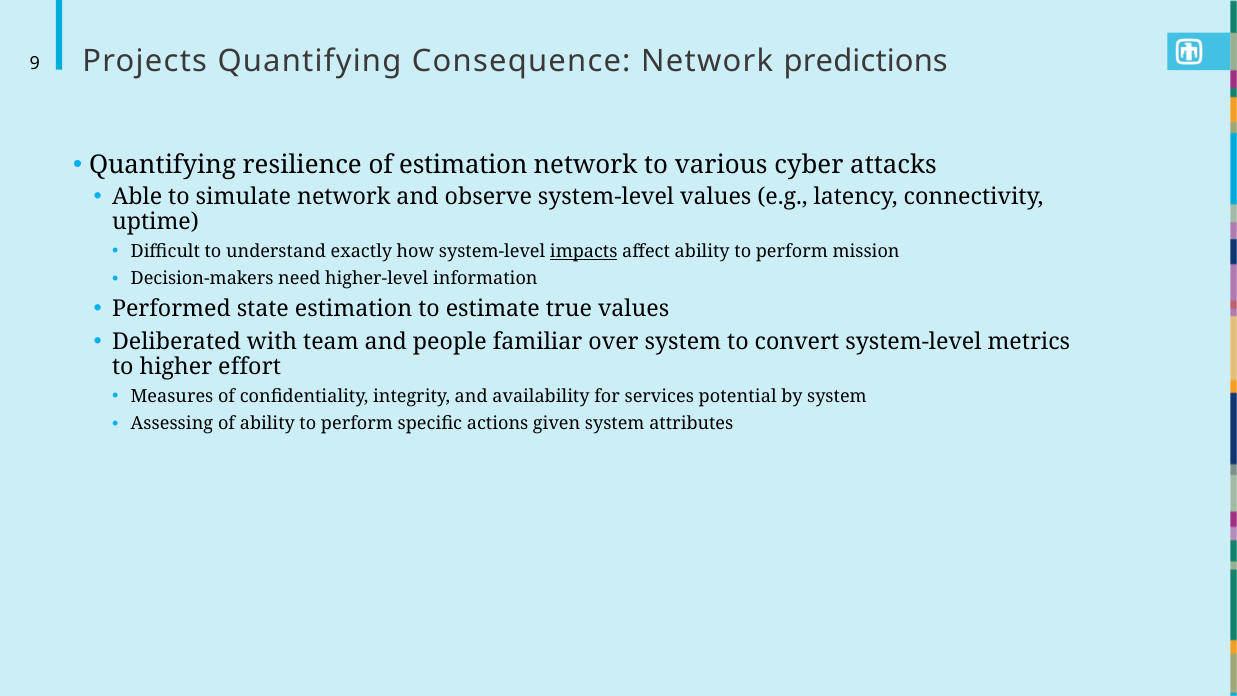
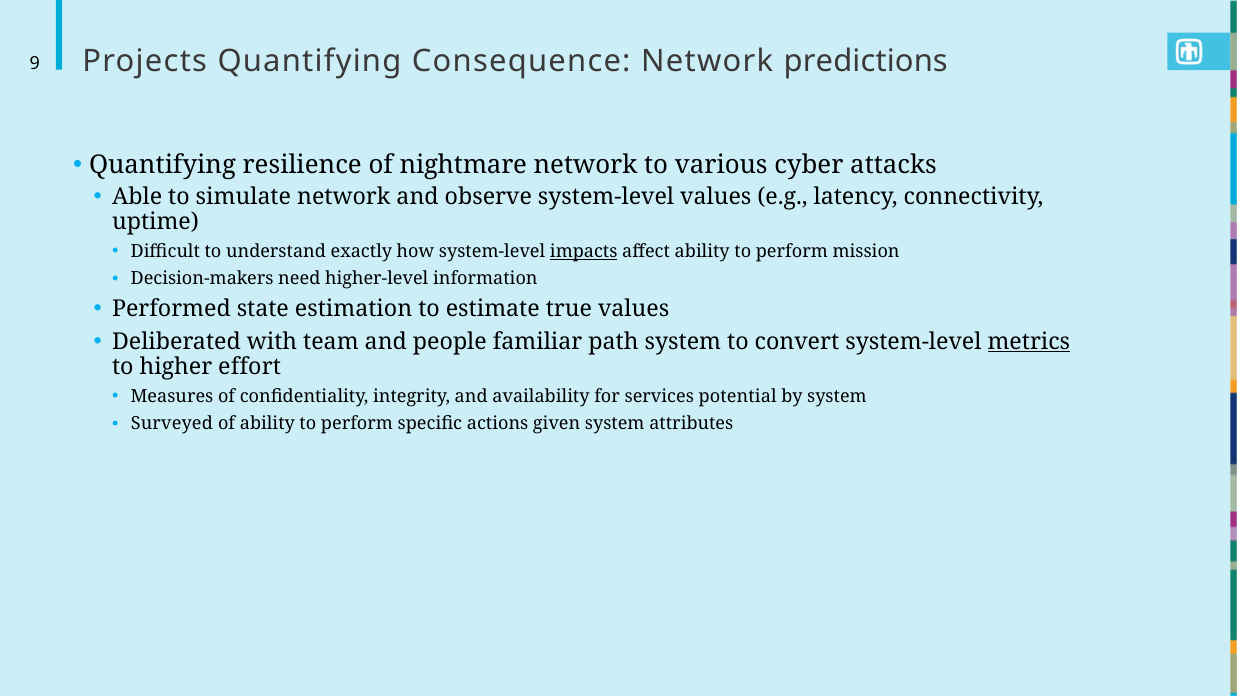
of estimation: estimation -> nightmare (463, 165)
over: over -> path (614, 341)
metrics underline: none -> present (1029, 341)
Assessing: Assessing -> Surveyed (172, 424)
